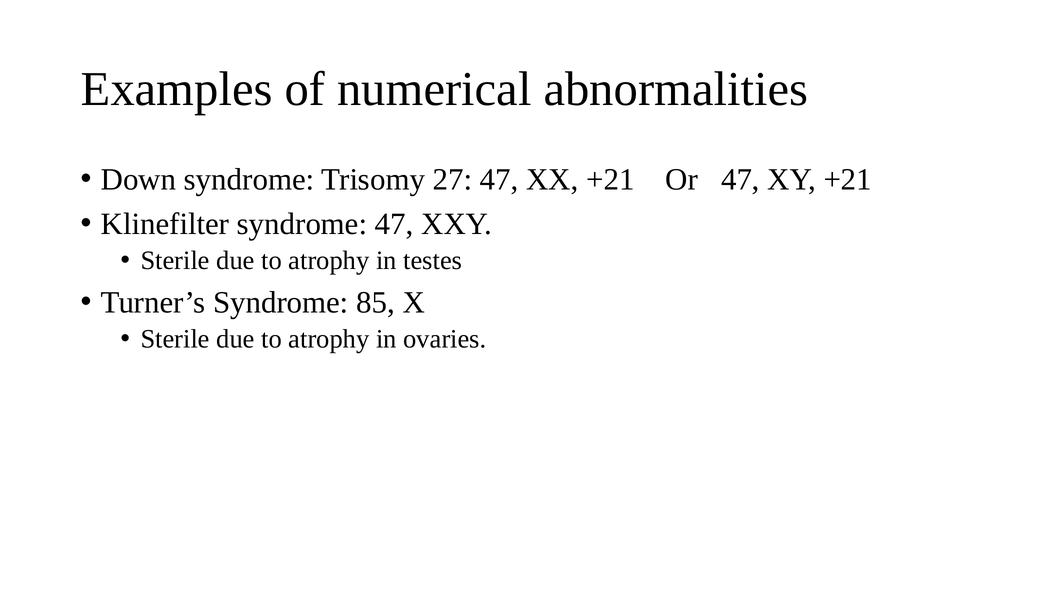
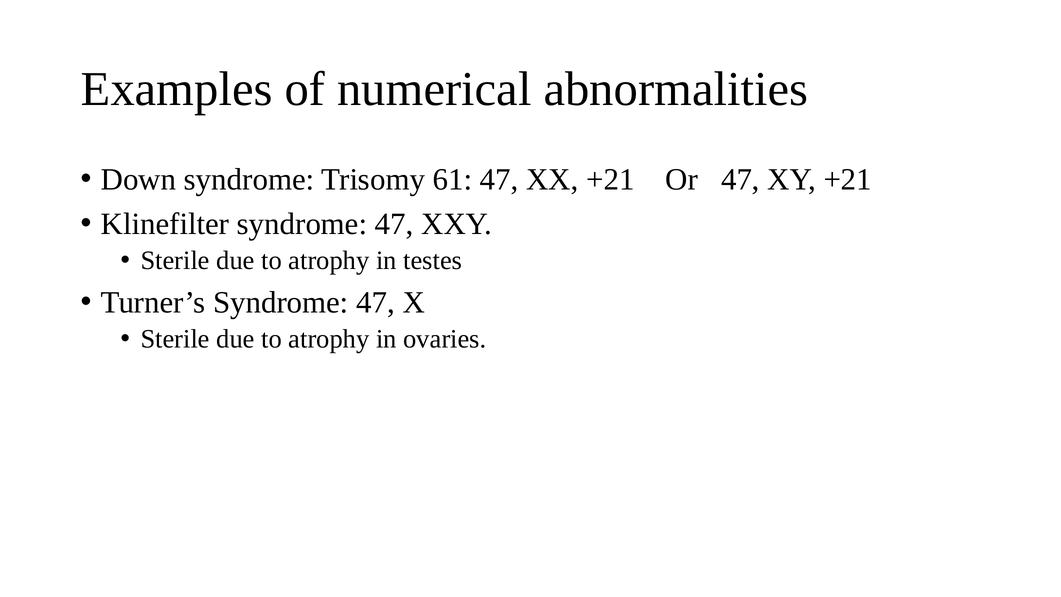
27: 27 -> 61 (452, 179)
Turner’s Syndrome 85: 85 -> 47 (376, 302)
